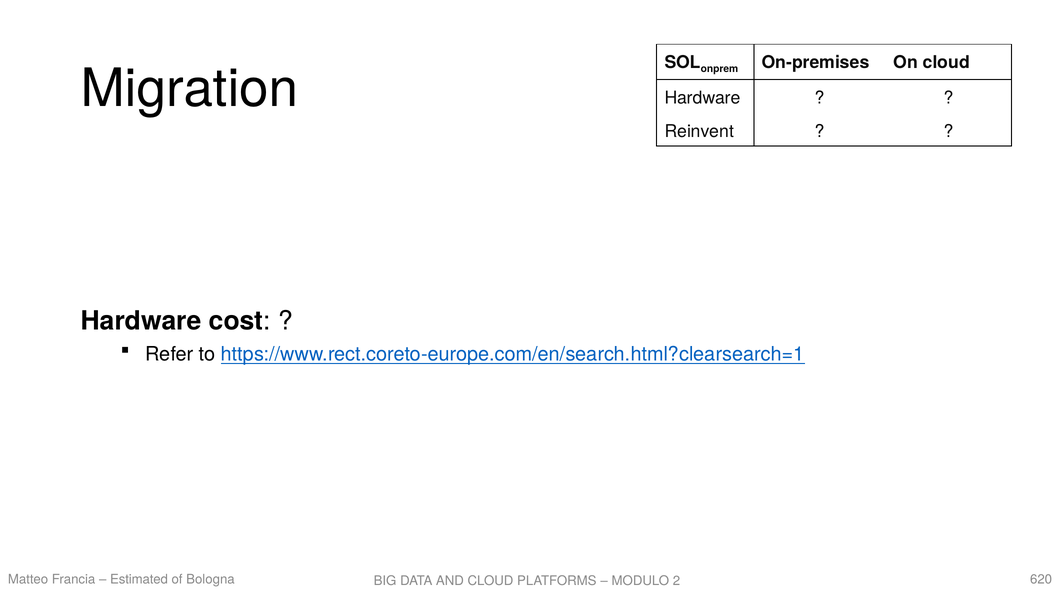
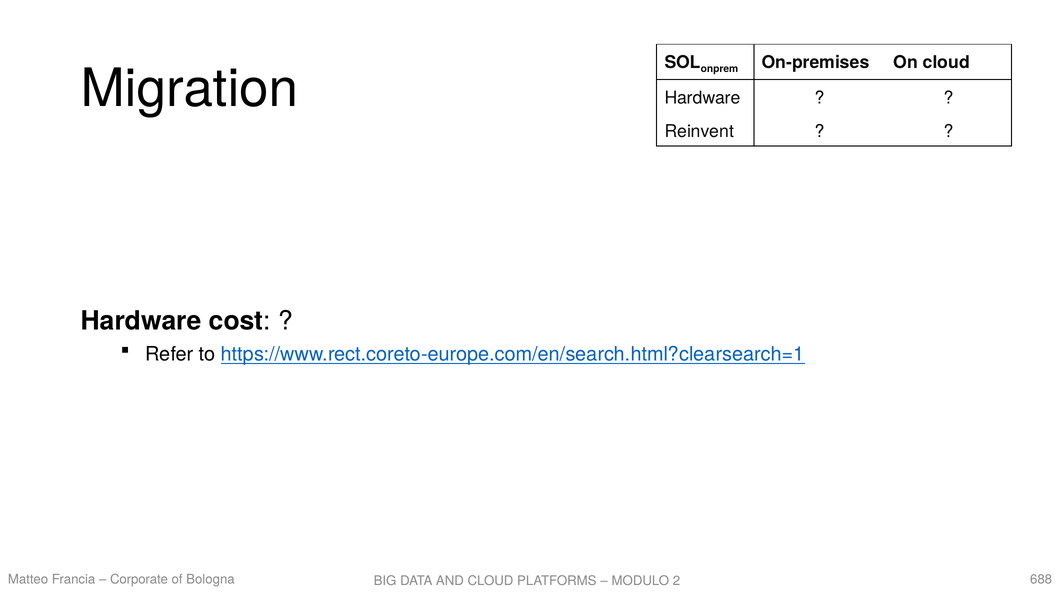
Estimated: Estimated -> Corporate (139, 580)
620: 620 -> 688 (1041, 580)
